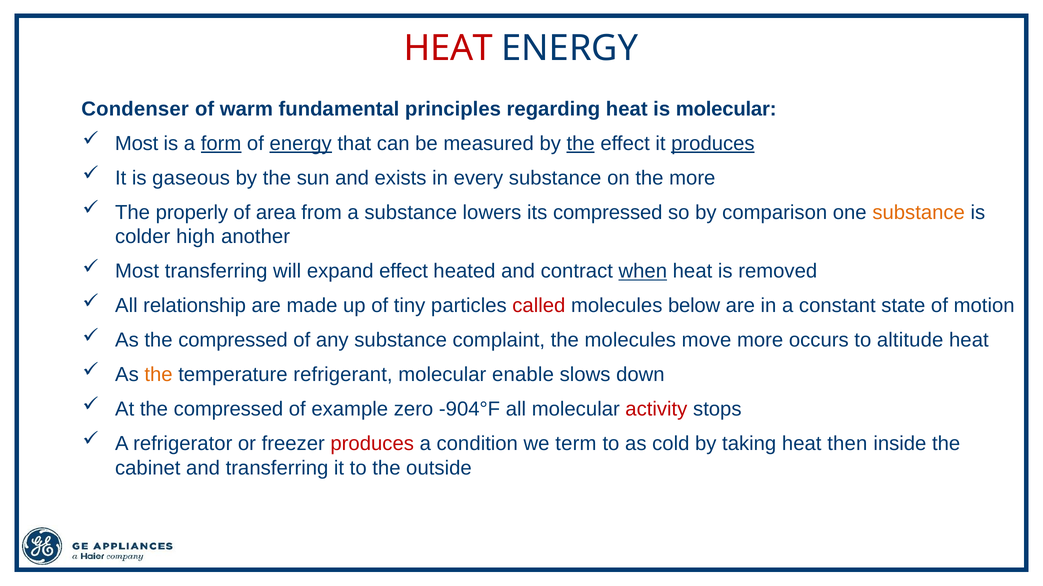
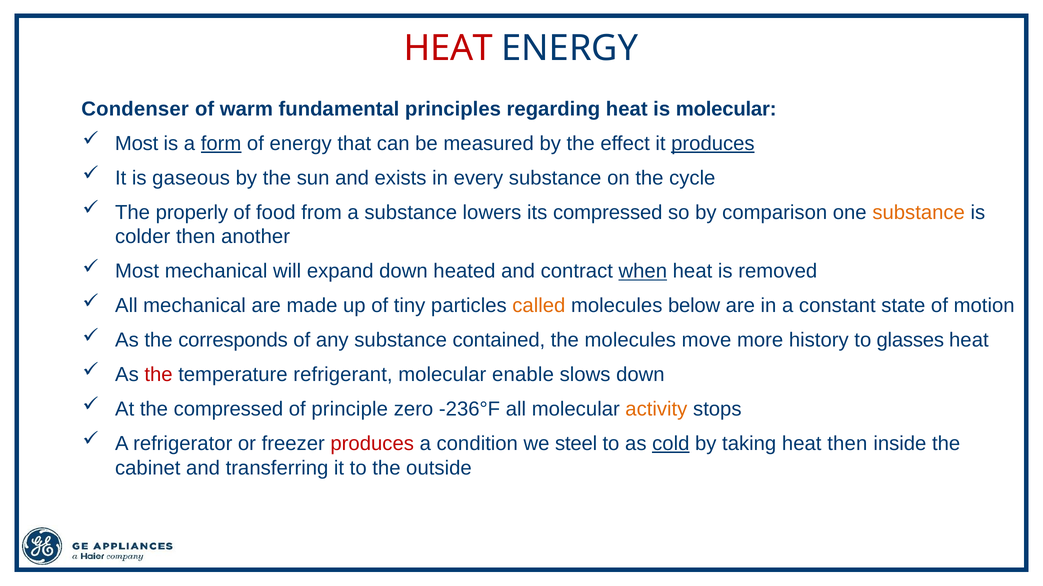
energy underline: present -> none (301, 144)
the underline: present -> none (581, 144)
the more: more -> cycle (692, 178)
area: area -> food (276, 213)
colder high: high -> then (196, 237)
Most transferring: transferring -> mechanical (216, 272)
expand effect: effect -> down (403, 272)
All relationship: relationship -> mechanical (195, 306)
called colour: red -> orange (539, 306)
As the compressed: compressed -> corresponds (233, 341)
complaint: complaint -> contained (499, 341)
occurs: occurs -> history (819, 341)
altitude: altitude -> glasses (910, 341)
the colour: orange -> red (158, 375)
example: example -> principle (350, 410)
-904°F: -904°F -> -236°F (470, 410)
activity colour: red -> orange (656, 410)
term: term -> steel (576, 444)
cold underline: none -> present (671, 444)
